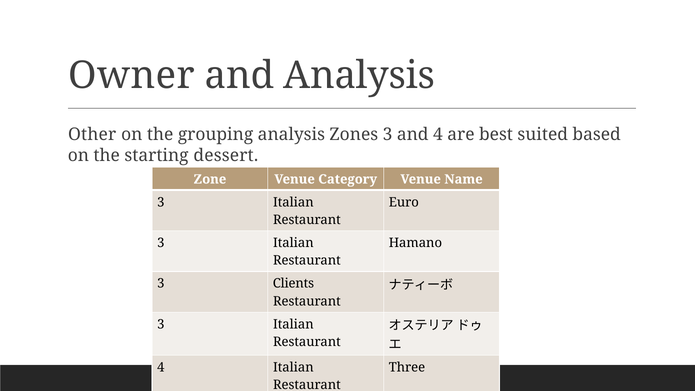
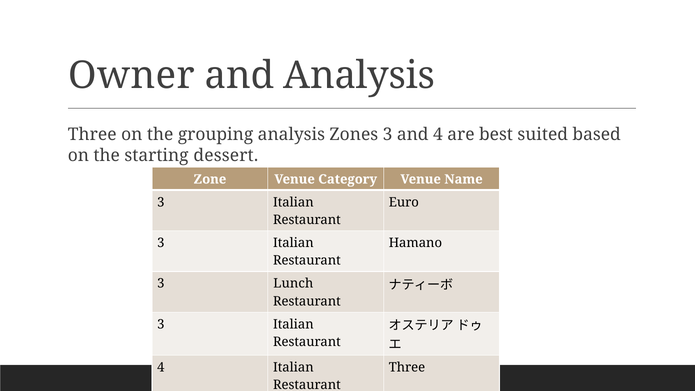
Other: Other -> Three (92, 134)
Clients: Clients -> Lunch (293, 284)
